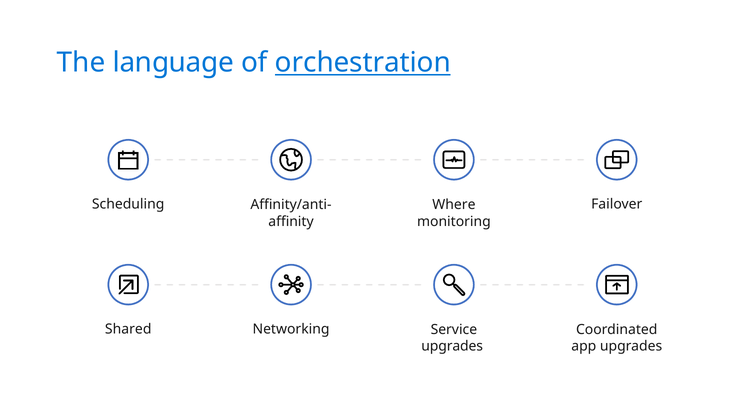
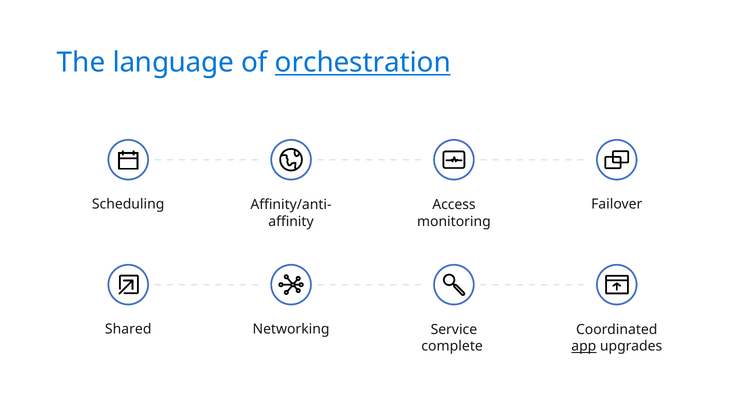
Where: Where -> Access (454, 205)
upgrades: upgrades -> complete (452, 346)
app underline: none -> present (584, 346)
